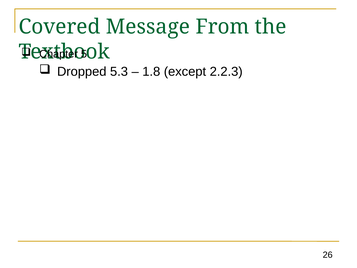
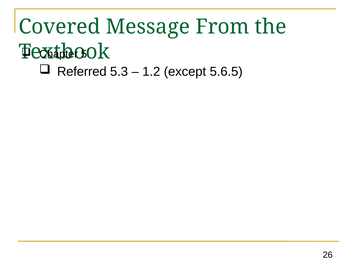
Dropped: Dropped -> Referred (82, 72)
1.8: 1.8 -> 1.2 (151, 72)
2.2.3: 2.2.3 -> 5.6.5 (226, 72)
